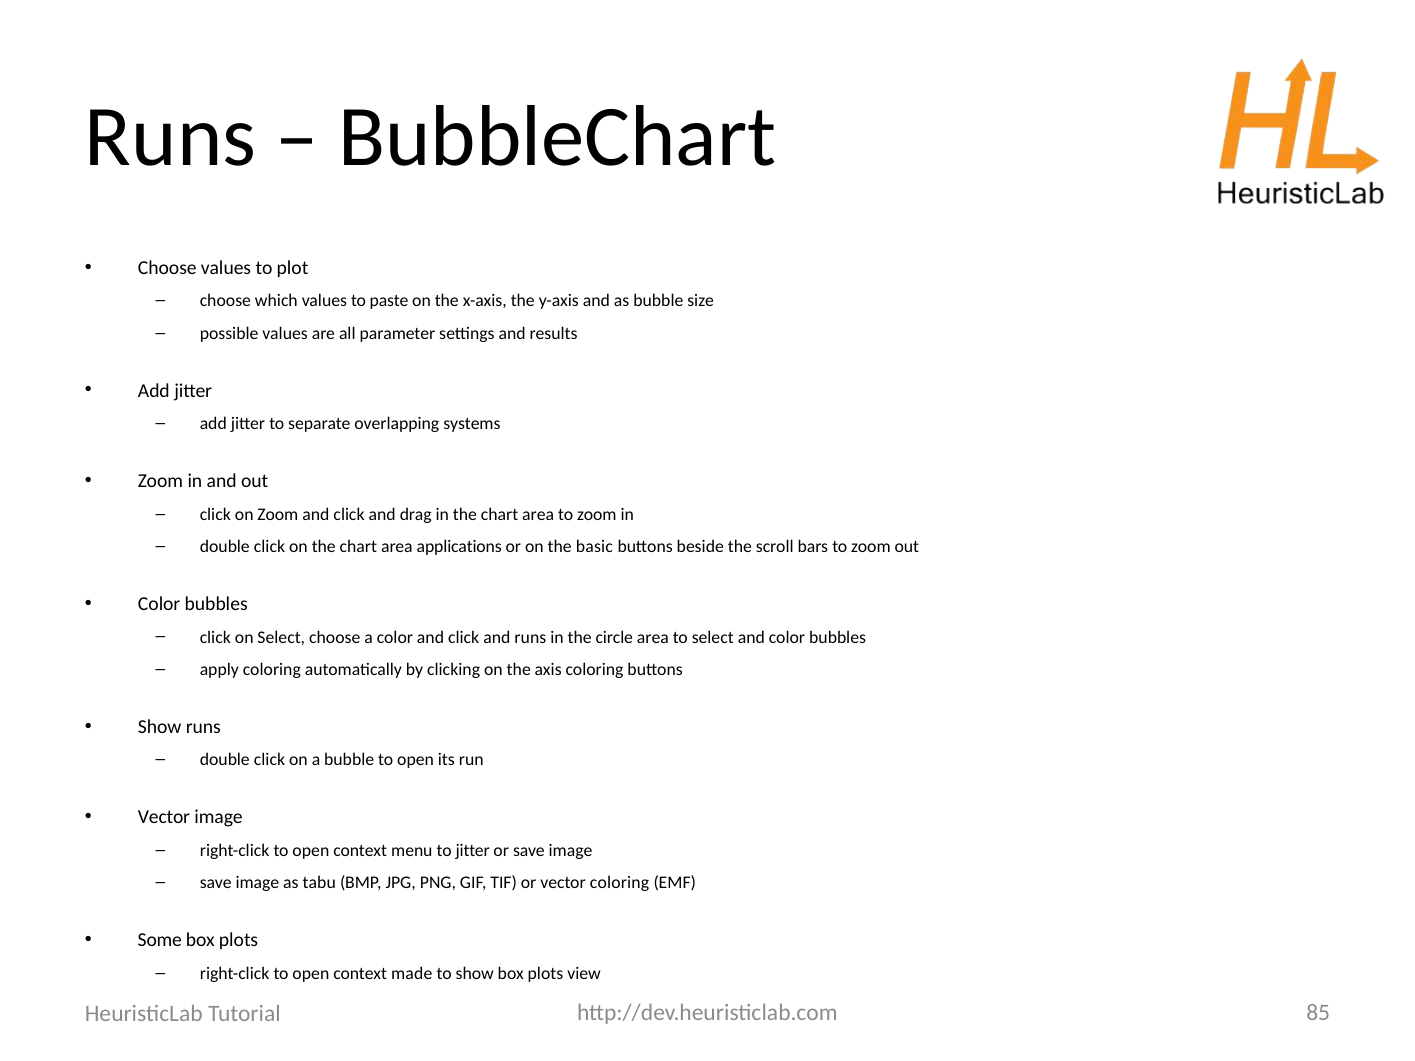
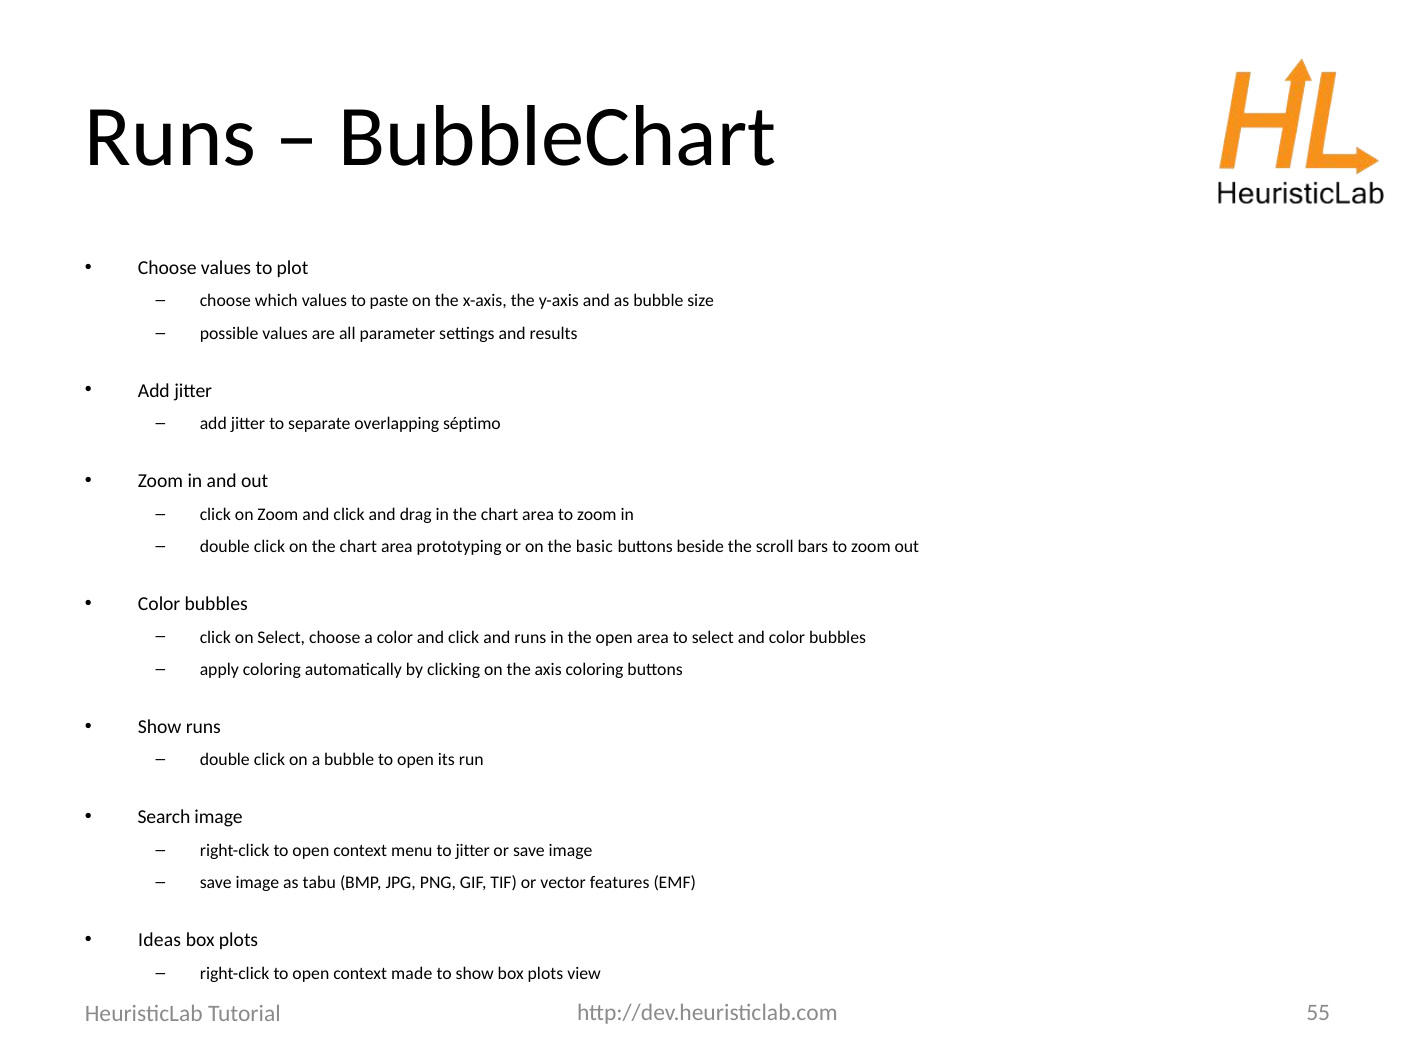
systems: systems -> séptimo (472, 424)
applications: applications -> prototyping (459, 547)
the circle: circle -> open (614, 637)
Vector: Vector -> Search (164, 817)
vector coloring: coloring -> features (620, 883)
Some: Some -> Ideas (160, 940)
85: 85 -> 55 (1318, 1013)
